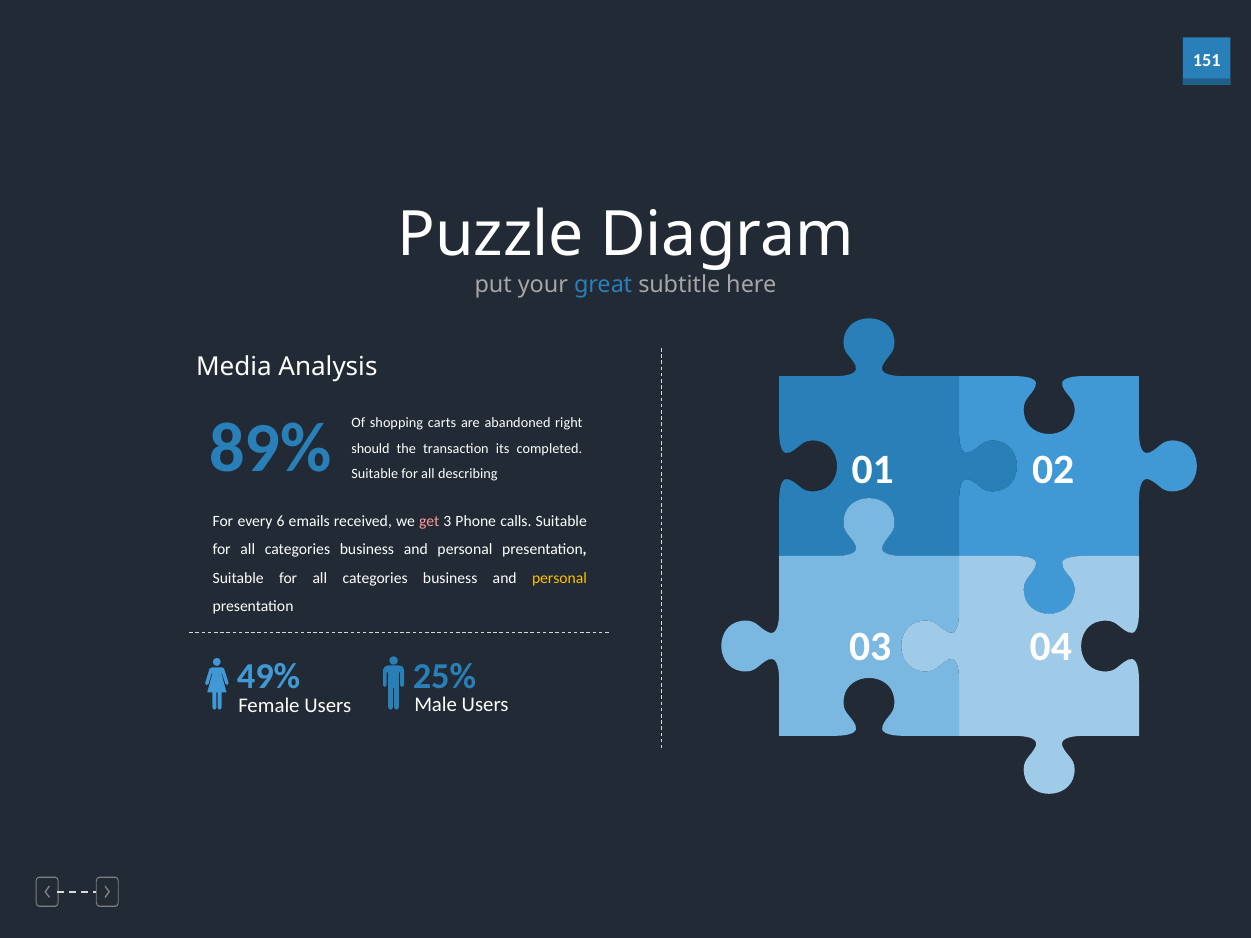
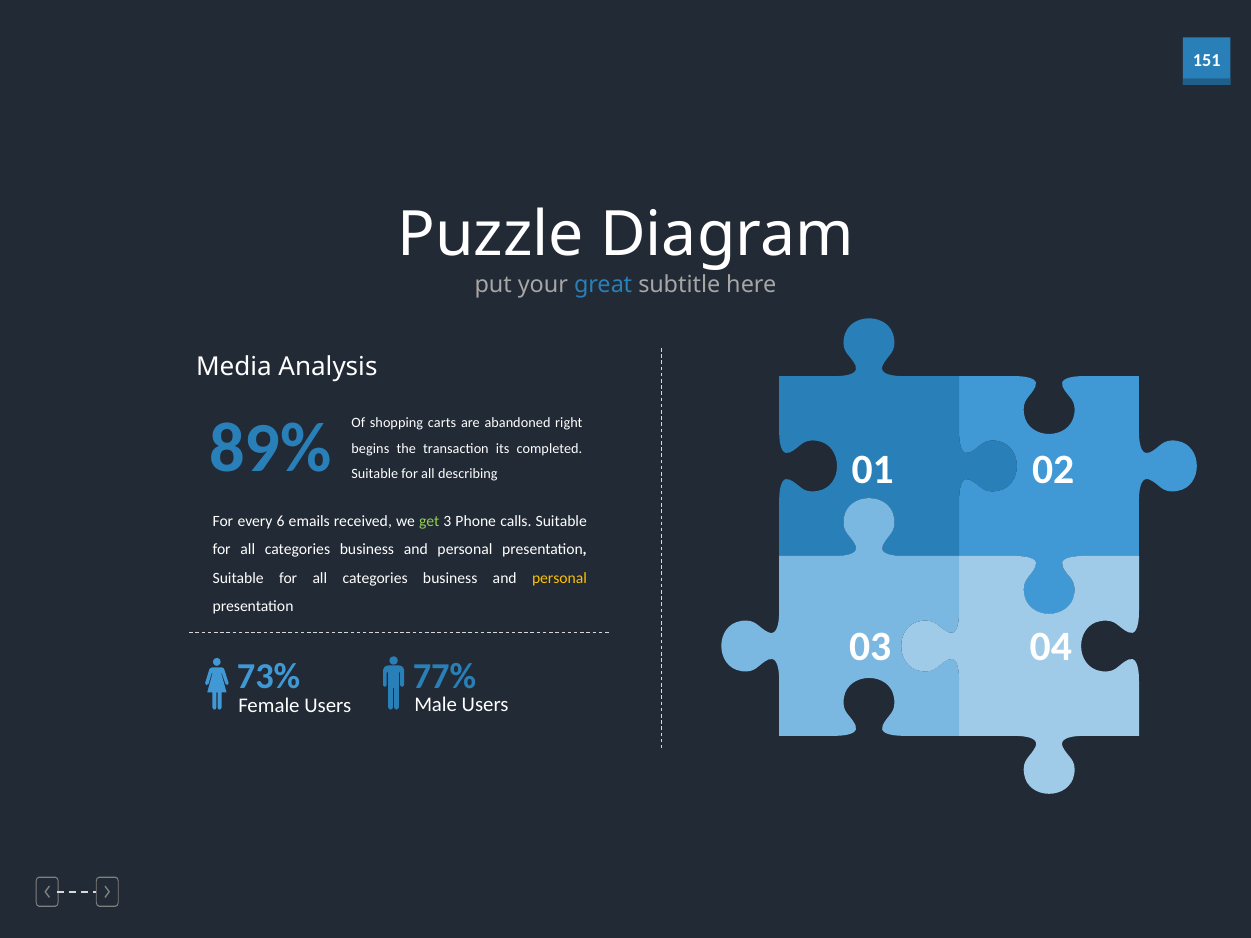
should: should -> begins (370, 449)
get colour: pink -> light green (429, 522)
49%: 49% -> 73% (269, 676)
25%: 25% -> 77% (445, 676)
